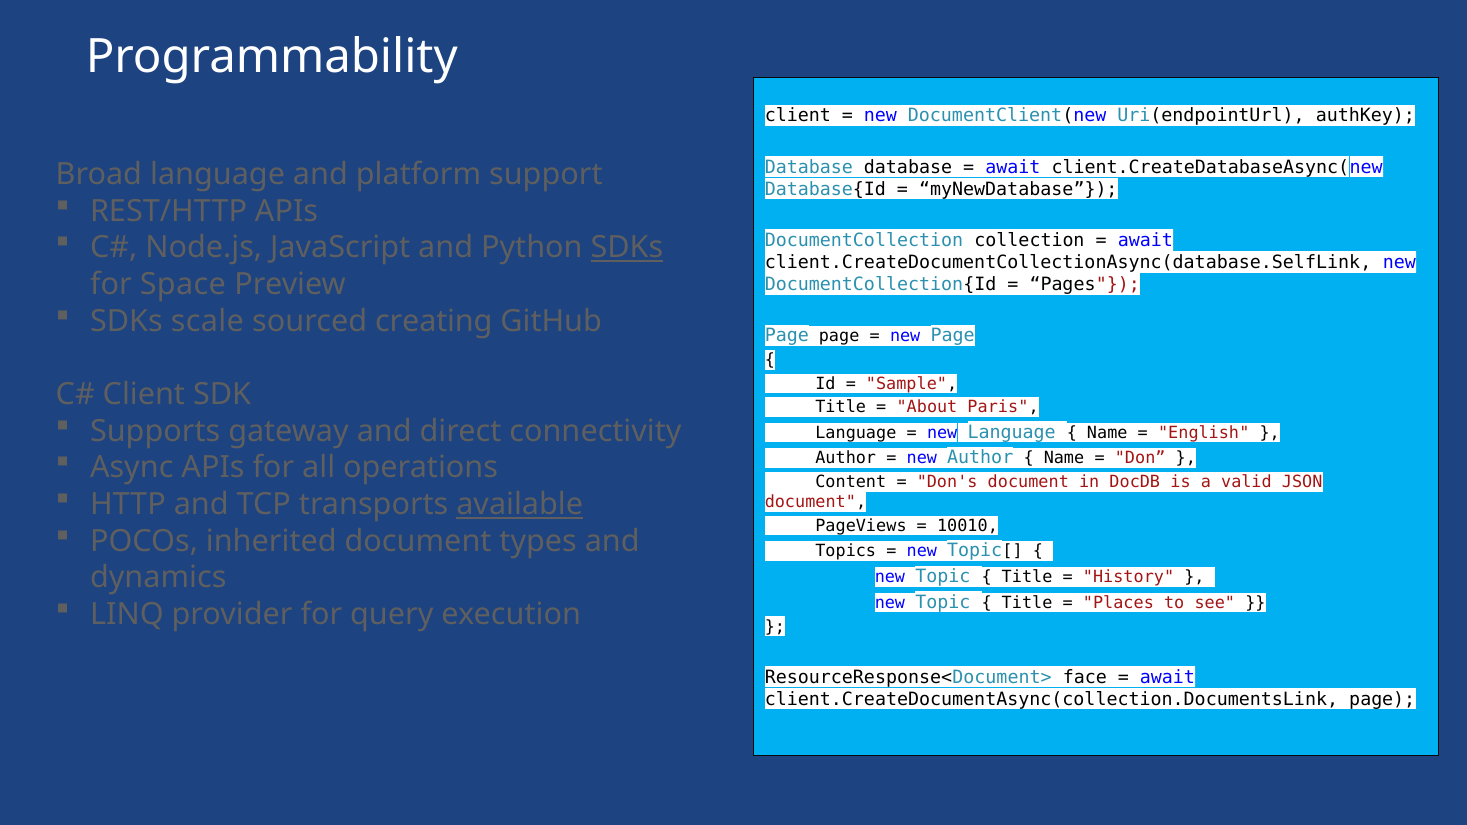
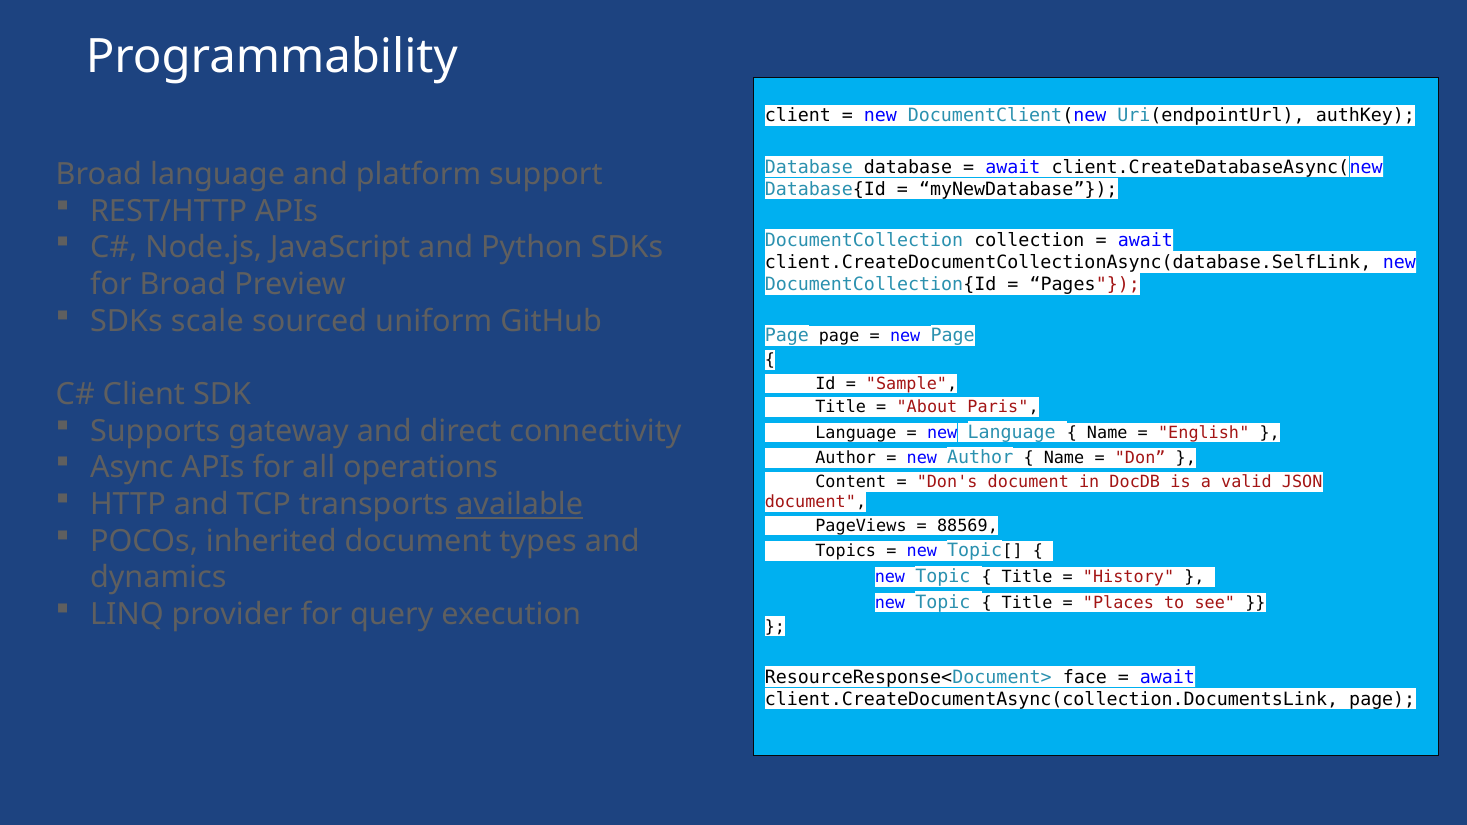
SDKs underline: present -> none (627, 248)
for Space: Space -> Broad (183, 284)
creating: creating -> uniform (434, 321)
10010: 10010 -> 88569 (967, 526)
